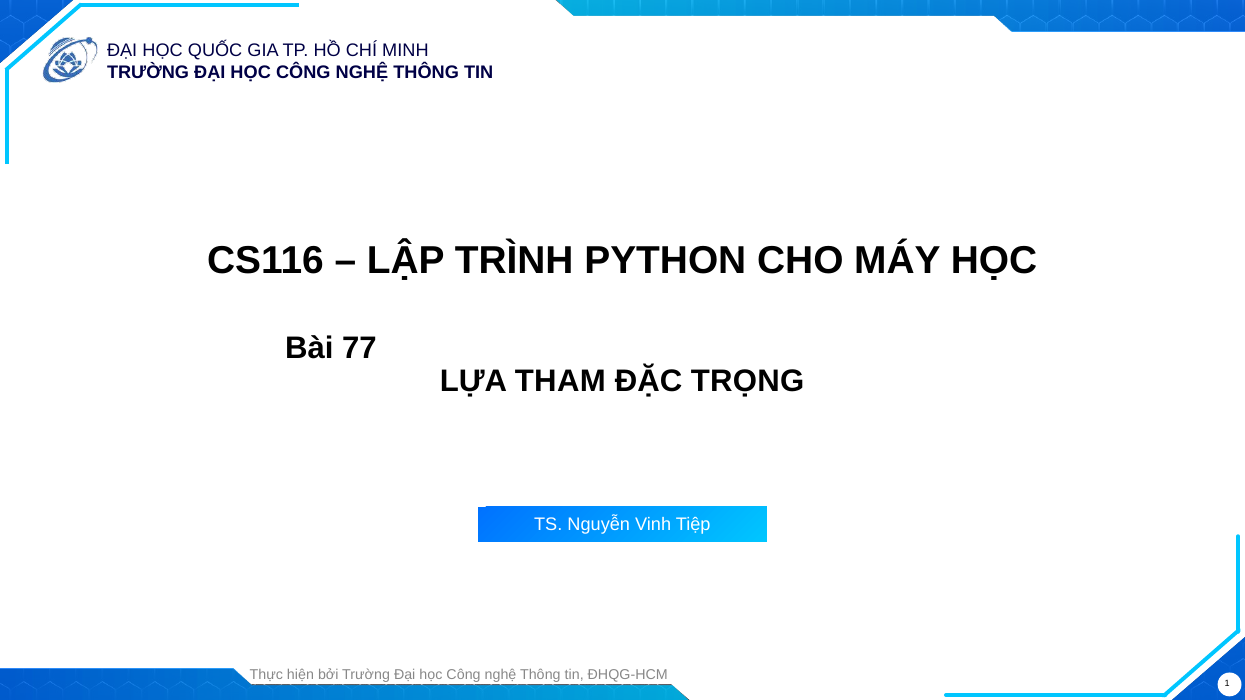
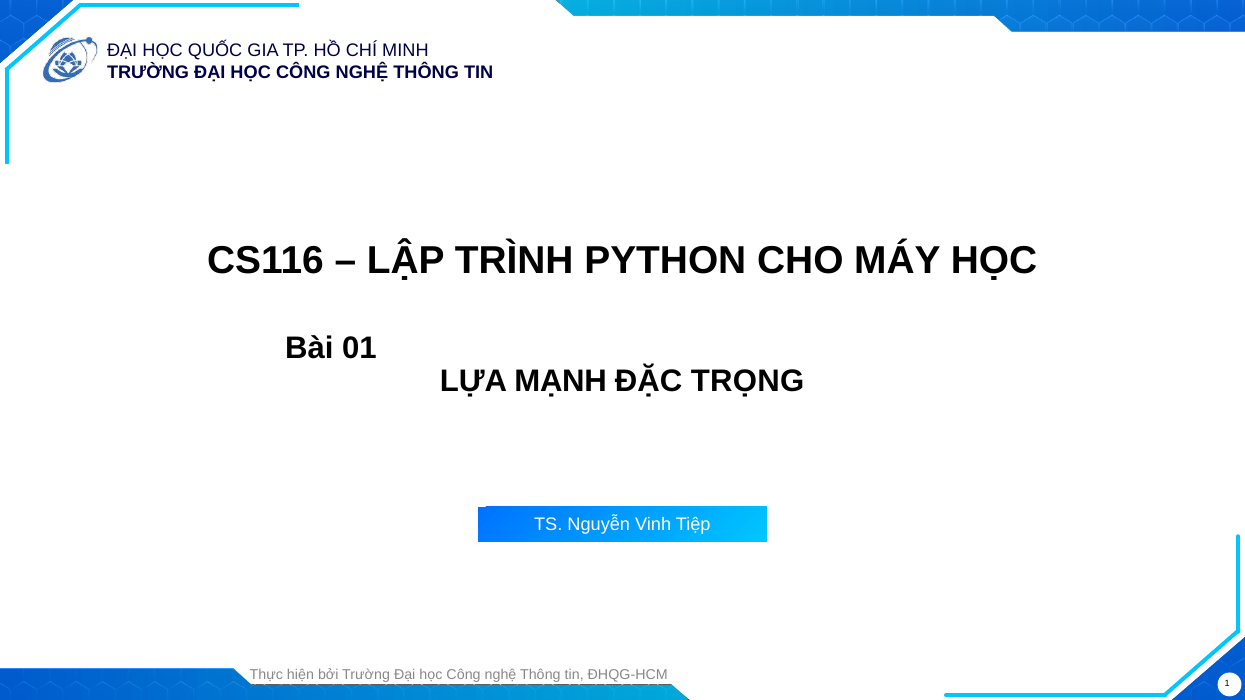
77: 77 -> 01 (359, 348)
THAM: THAM -> MẠNH (561, 381)
